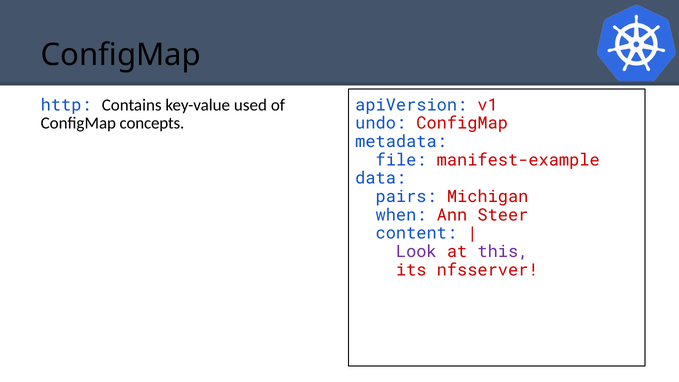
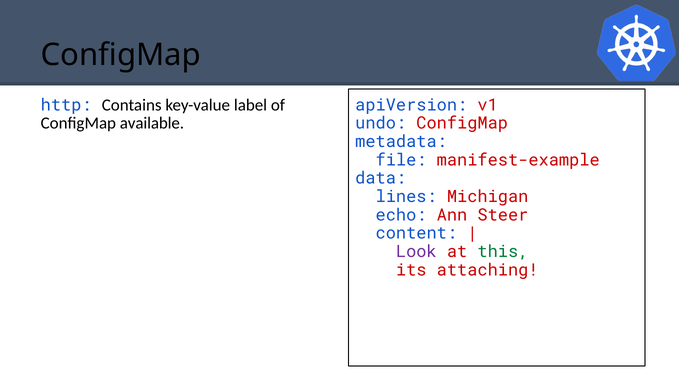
used: used -> label (250, 105)
concepts: concepts -> available (152, 123)
pairs: pairs -> lines (406, 197)
when: when -> echo (401, 215)
this colour: purple -> green (503, 252)
nfsserver: nfsserver -> attaching (488, 270)
